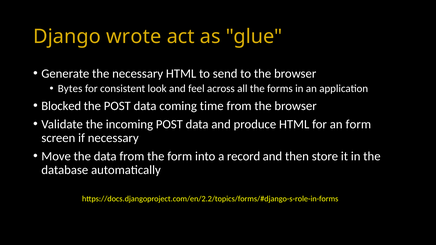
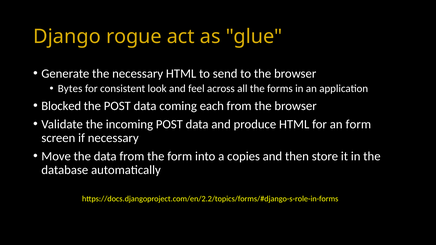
wrote: wrote -> rogue (134, 37)
time: time -> each (212, 106)
record: record -> copies (244, 156)
